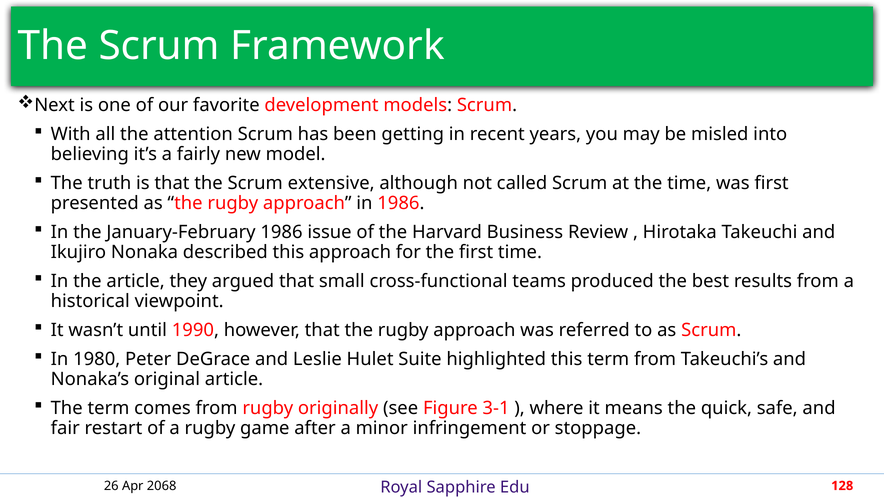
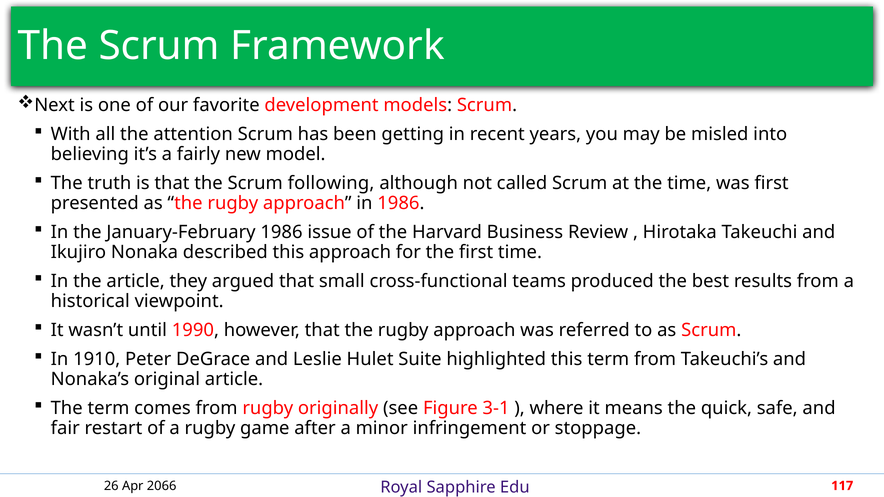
extensive: extensive -> following (331, 183)
1980: 1980 -> 1910 (97, 360)
2068: 2068 -> 2066 (162, 486)
128: 128 -> 117 (842, 486)
